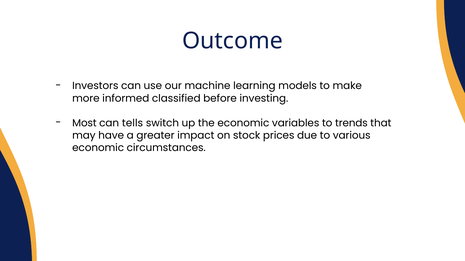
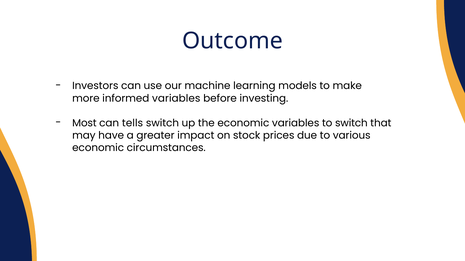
informed classified: classified -> variables (176, 98)
to trends: trends -> switch (351, 123)
